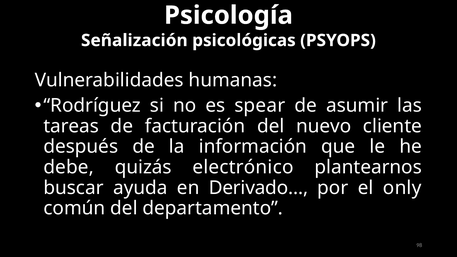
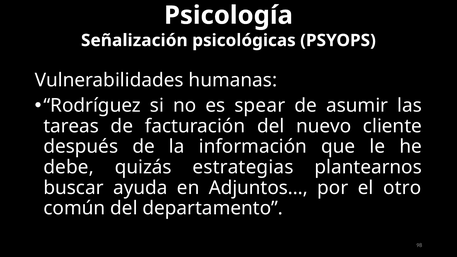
electrónico: electrónico -> estrategias (243, 167)
Derivado…: Derivado… -> Adjuntos… (258, 188)
only: only -> otro (402, 188)
